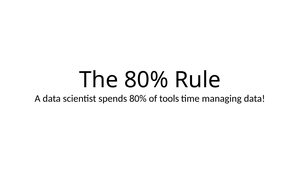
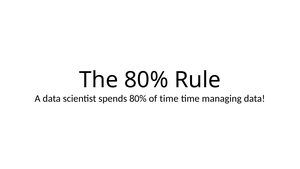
of tools: tools -> time (169, 98)
